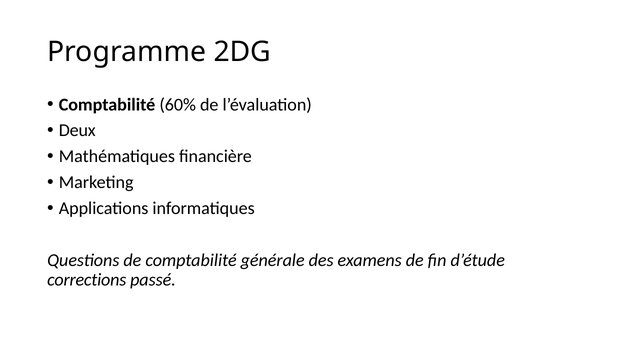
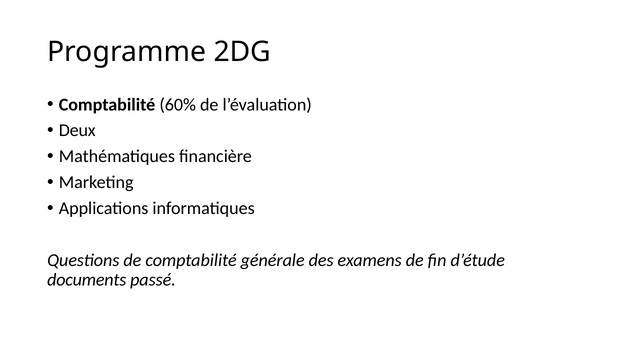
corrections: corrections -> documents (87, 280)
